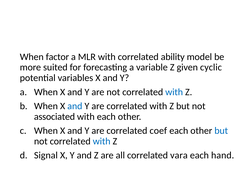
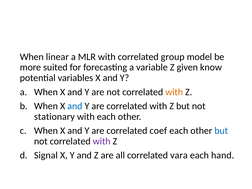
factor: factor -> linear (57, 57)
ability: ability -> group (173, 57)
cyclic: cyclic -> know (211, 67)
with colour: blue -> orange (174, 92)
associated: associated -> stationary (54, 117)
with colour: blue -> purple (102, 141)
